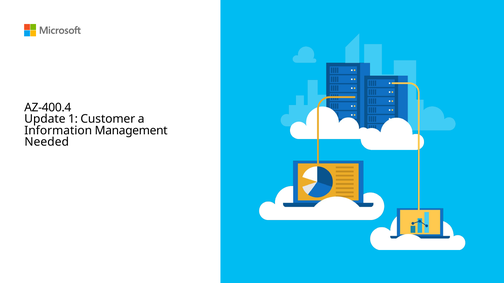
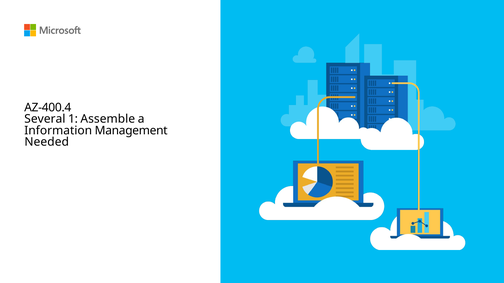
Update: Update -> Several (45, 119)
Customer: Customer -> Assemble (108, 119)
